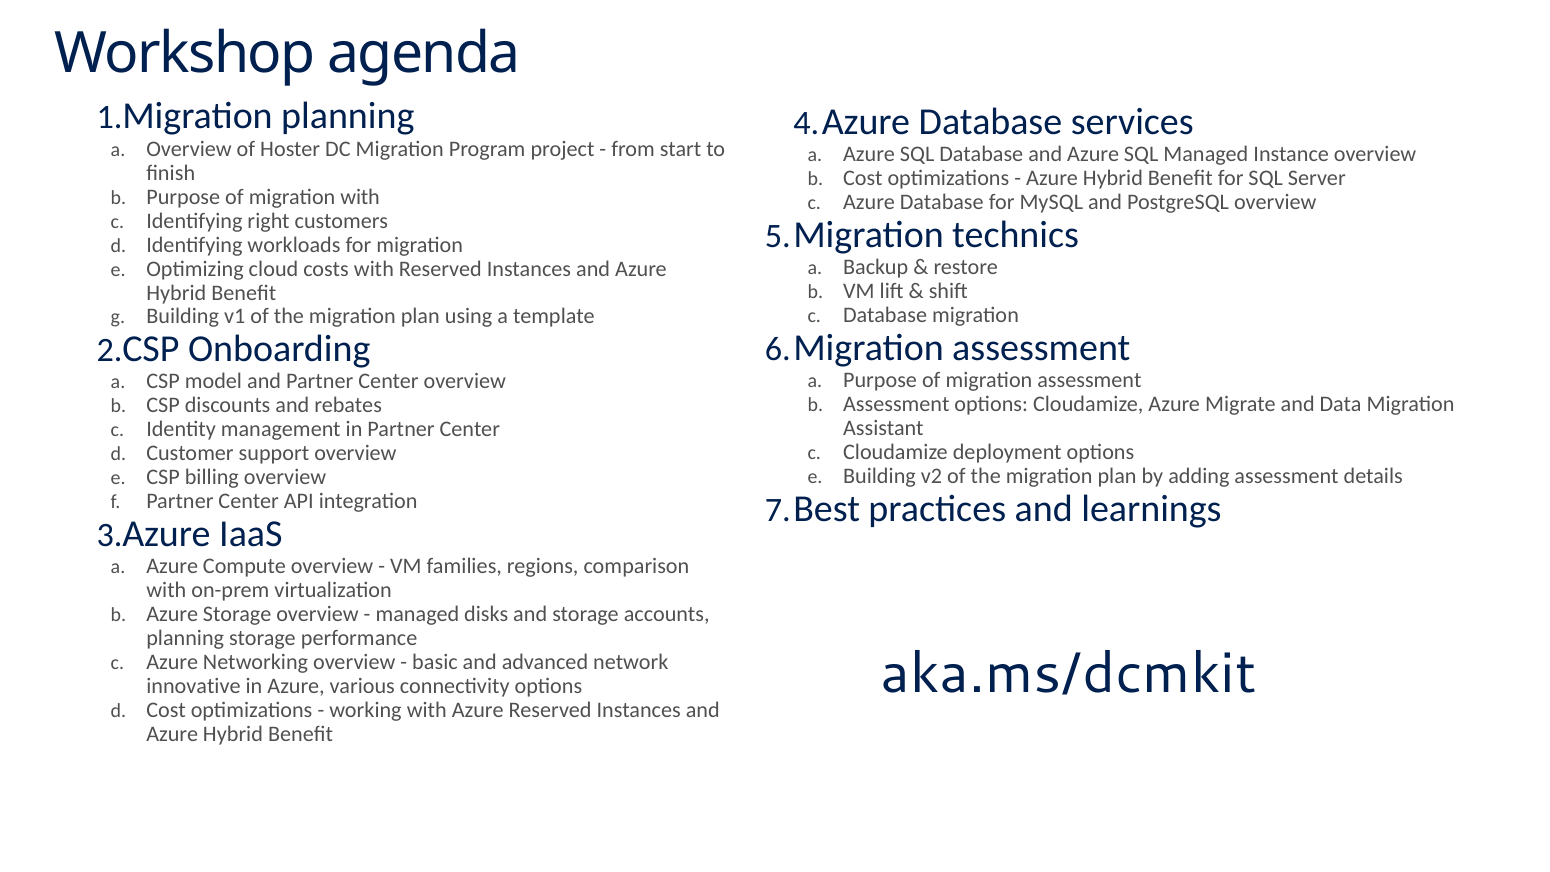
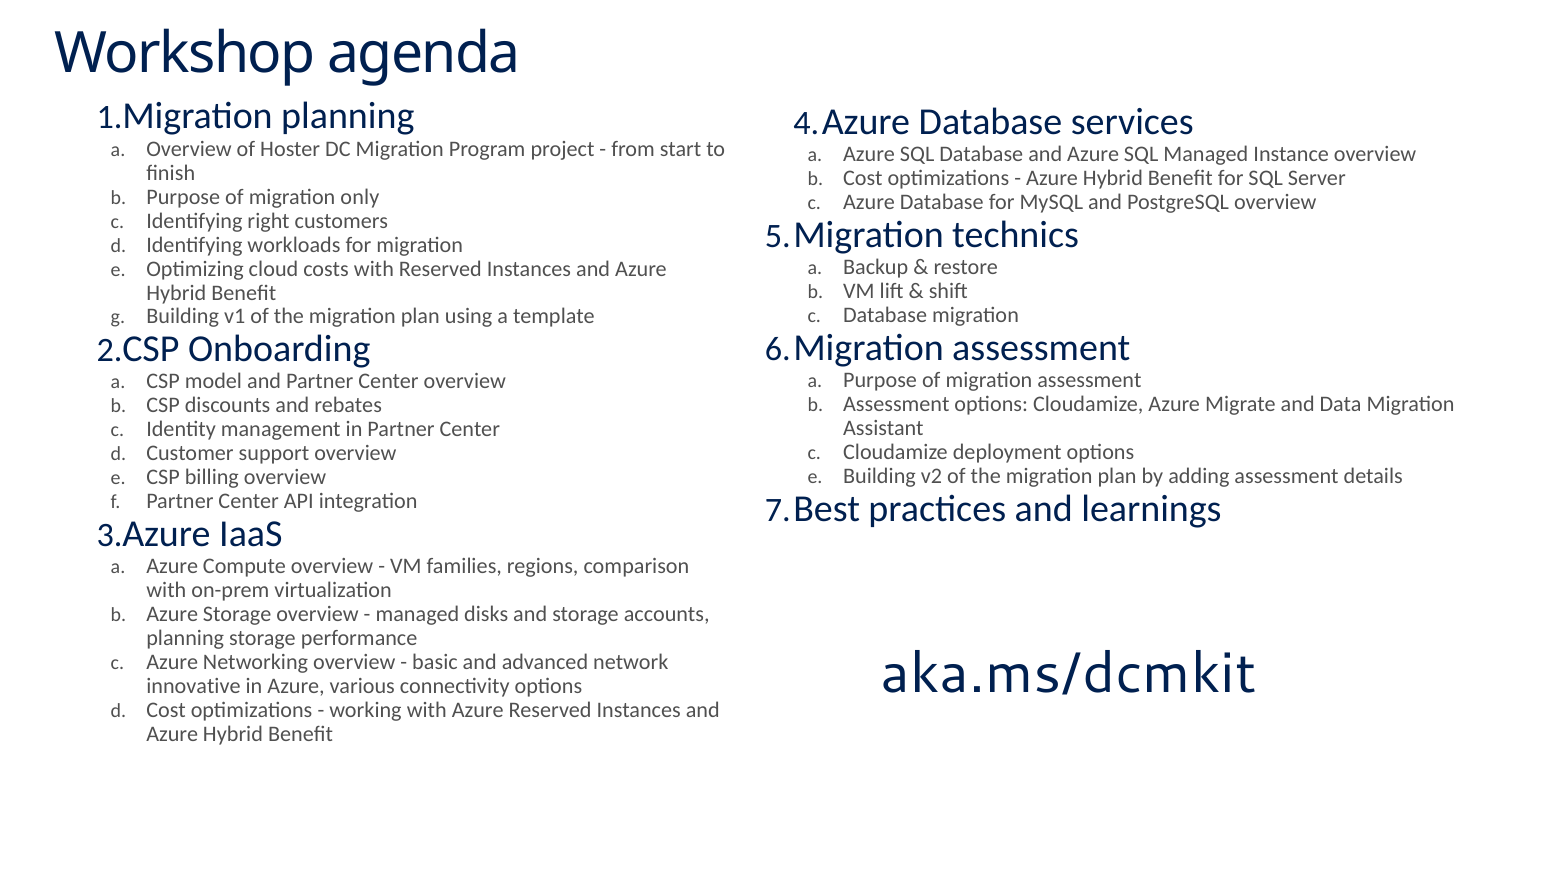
migration with: with -> only (360, 197)
